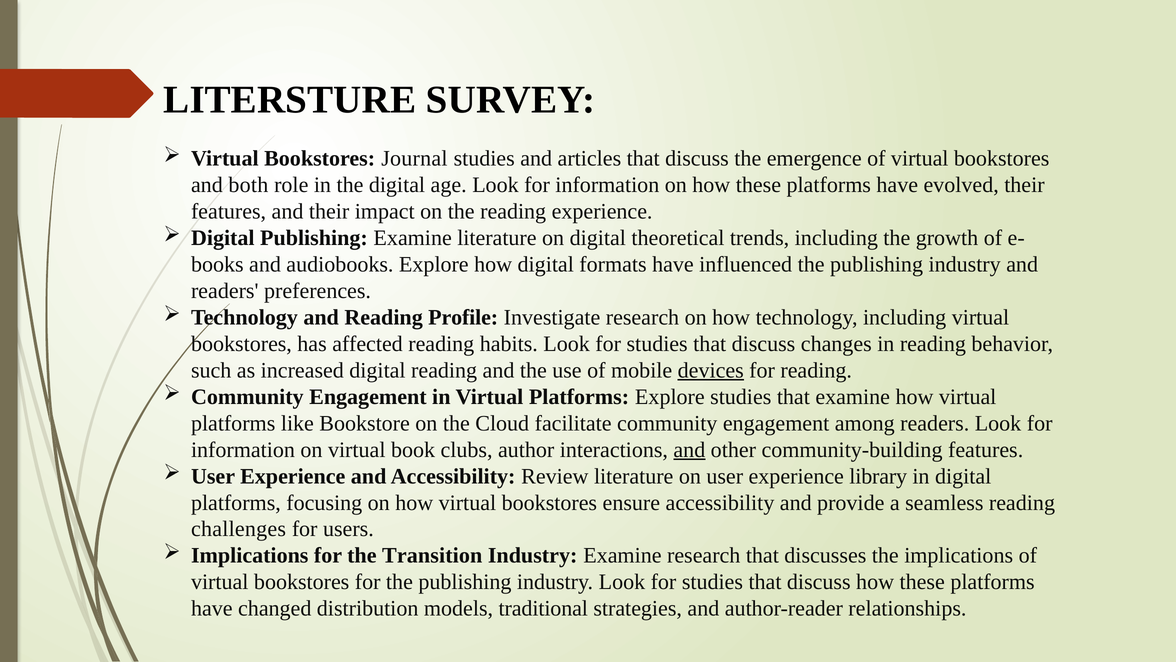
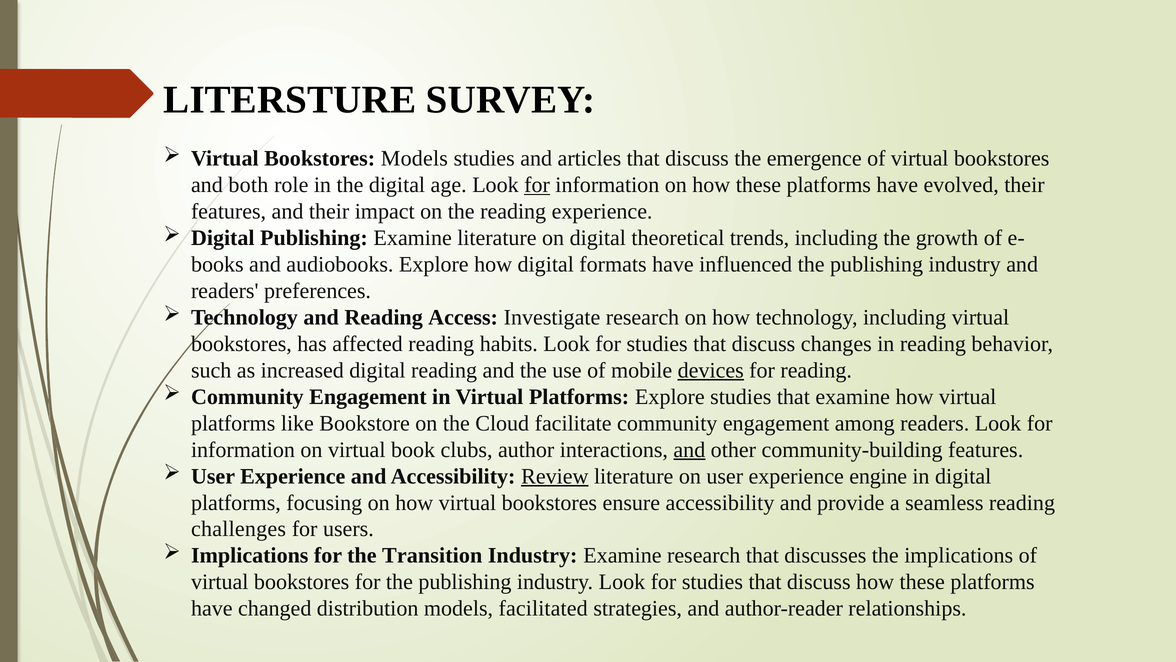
Bookstores Journal: Journal -> Models (414, 158)
for underline: none -> present (537, 185)
Profile: Profile -> Access (463, 317)
Review underline: none -> present (555, 476)
library: library -> engine (878, 476)
traditional: traditional -> facilitated (543, 608)
